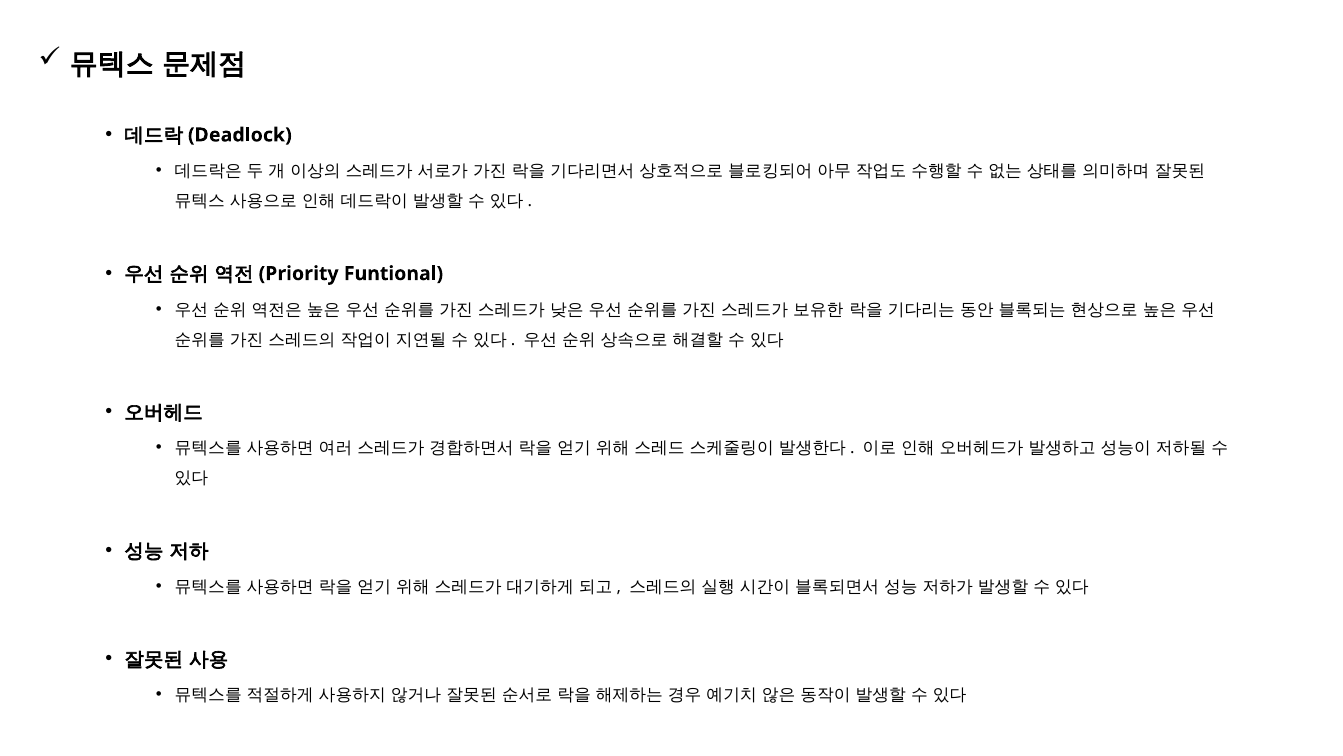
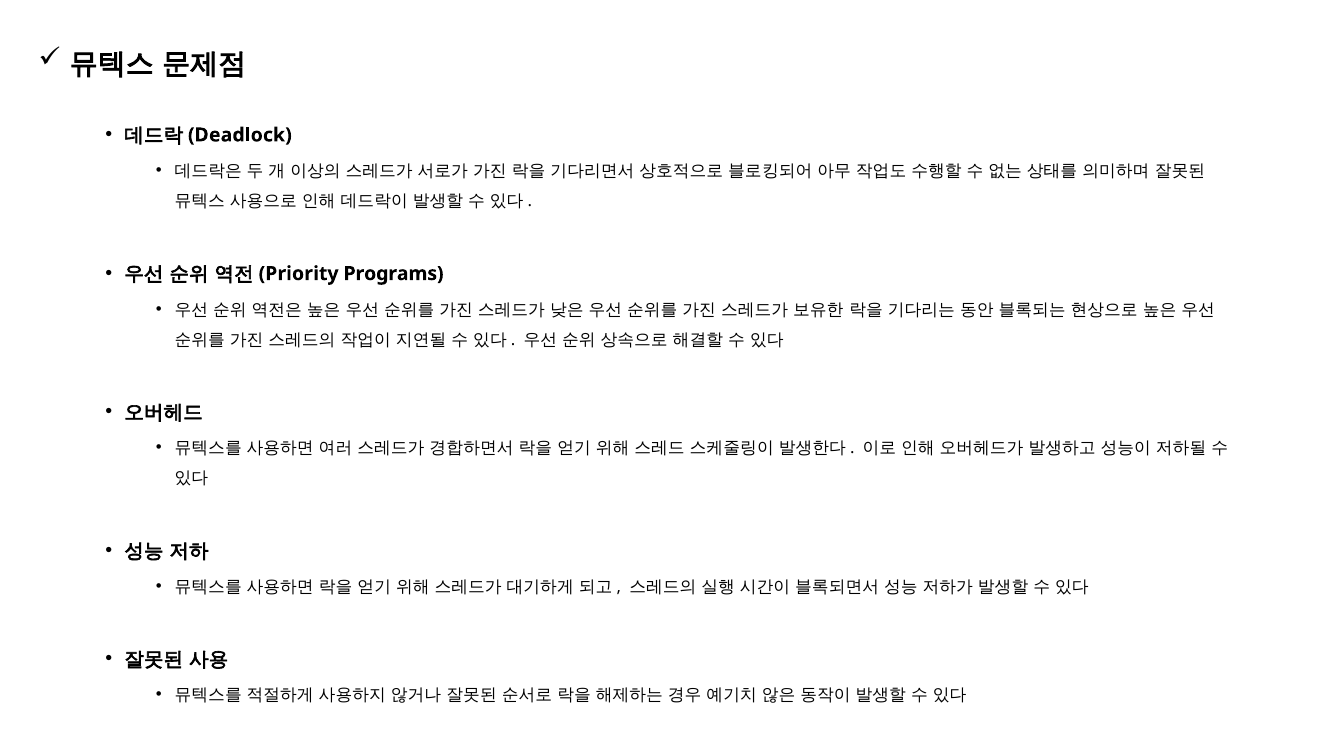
Funtional: Funtional -> Programs (394, 273)
